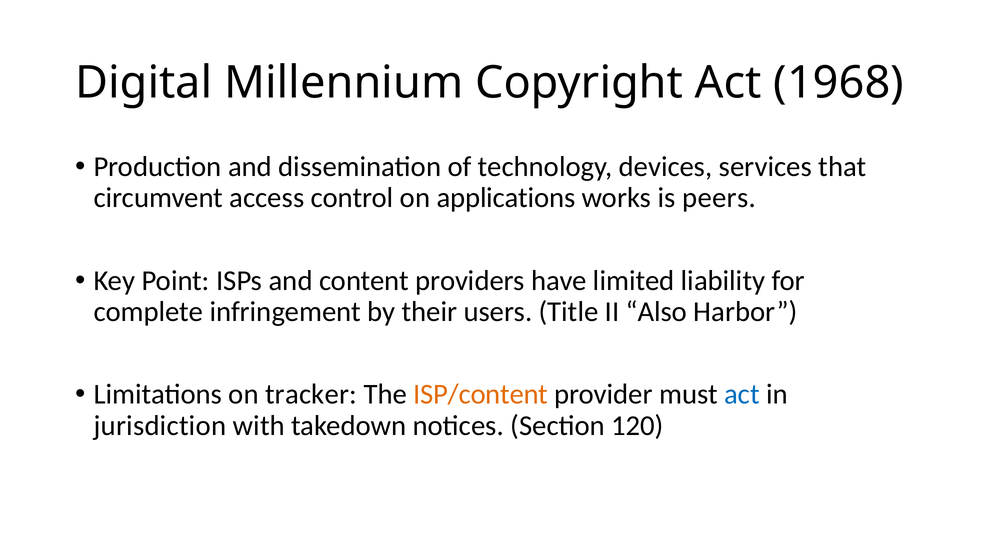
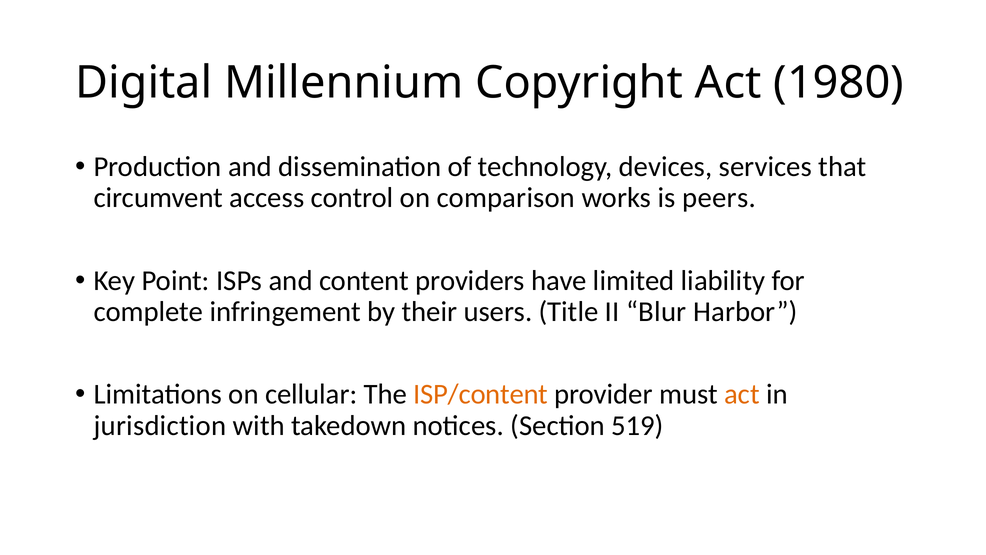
1968: 1968 -> 1980 (839, 83)
applications: applications -> comparison (506, 198)
Also: Also -> Blur (656, 312)
tracker: tracker -> cellular (311, 394)
act colour: blue -> orange (742, 394)
120: 120 -> 519 (637, 425)
